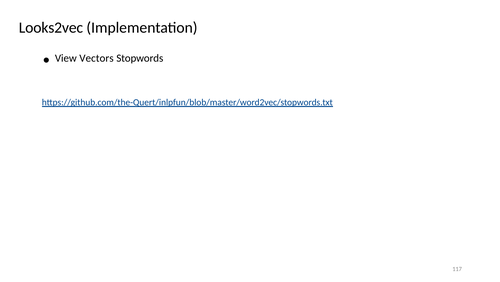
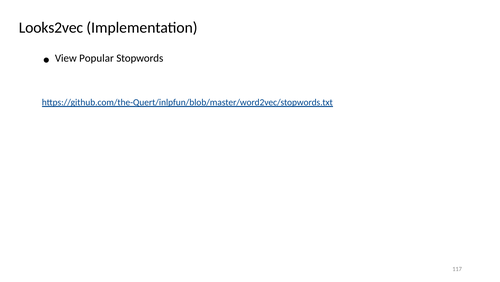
Vectors: Vectors -> Popular (97, 58)
